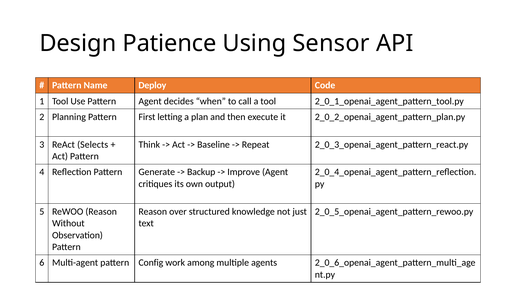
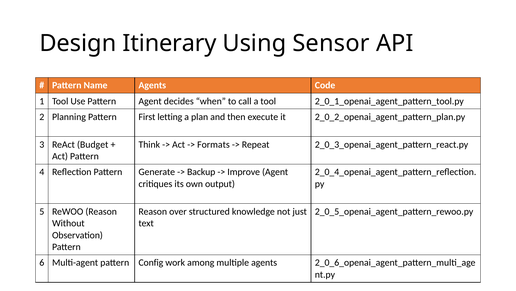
Patience: Patience -> Itinerary (170, 43)
Name Deploy: Deploy -> Agents (152, 85)
Selects: Selects -> Budget (93, 144)
Baseline: Baseline -> Formats (213, 144)
